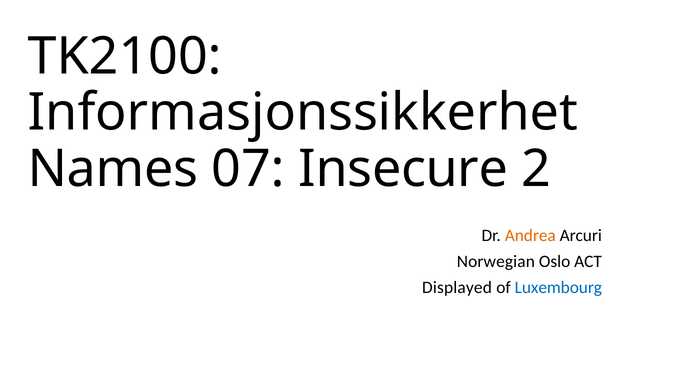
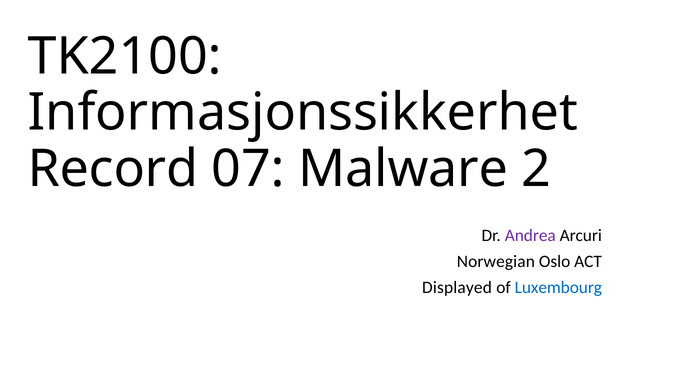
Names: Names -> Record (113, 169)
Insecure: Insecure -> Malware (403, 169)
Andrea colour: orange -> purple (530, 235)
